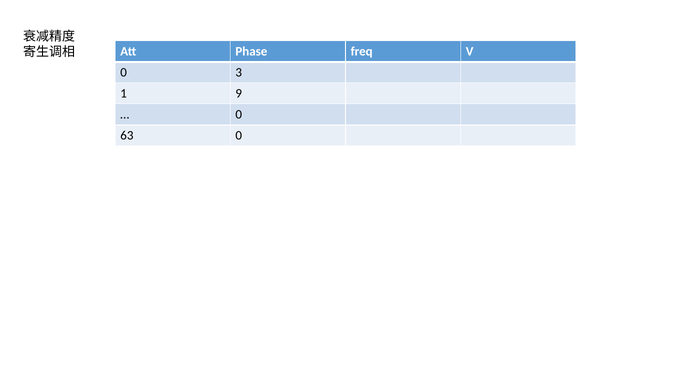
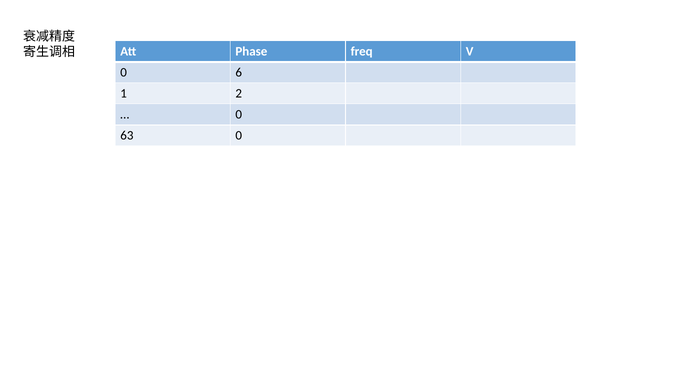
3: 3 -> 6 (239, 72)
9: 9 -> 2 (239, 93)
